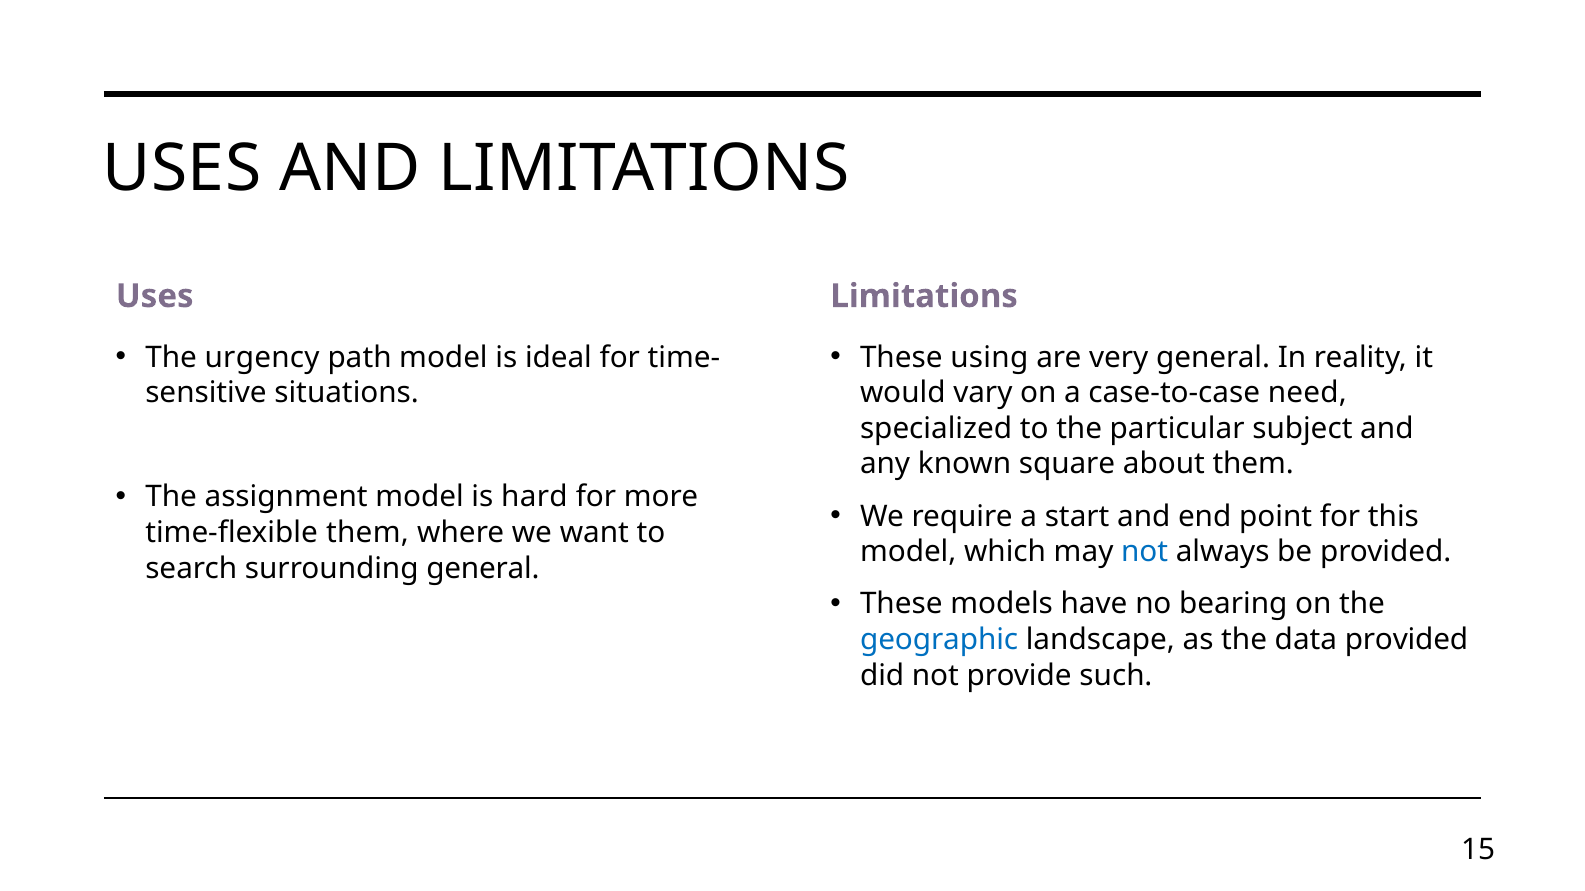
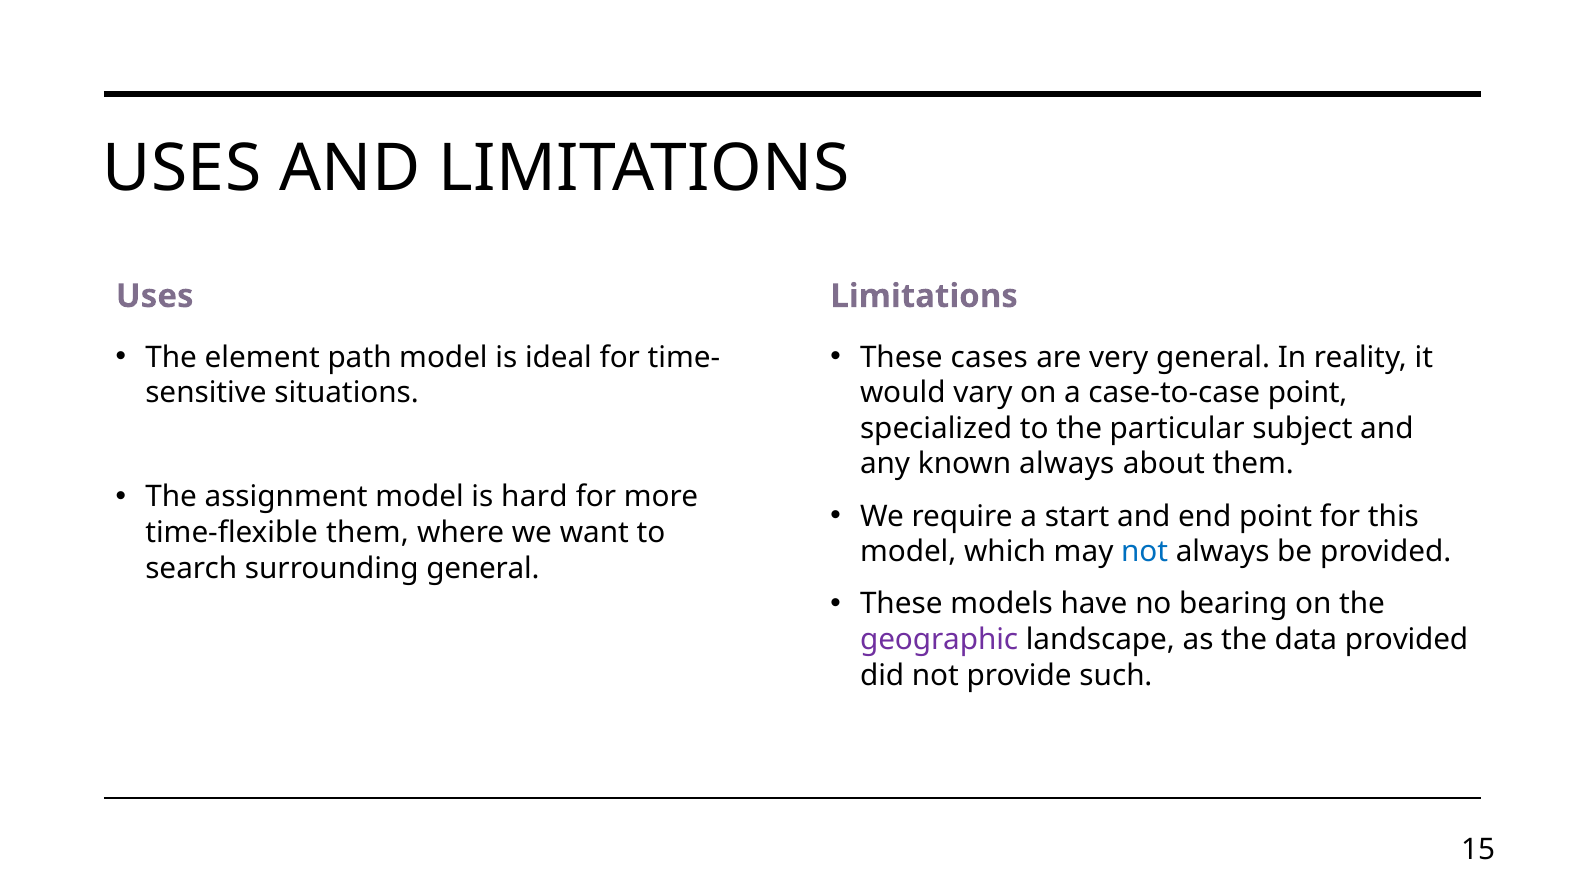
urgency: urgency -> element (262, 357)
using: using -> cases (989, 357)
case-to-case need: need -> point (1308, 393)
known square: square -> always (1067, 464)
geographic colour: blue -> purple (939, 640)
